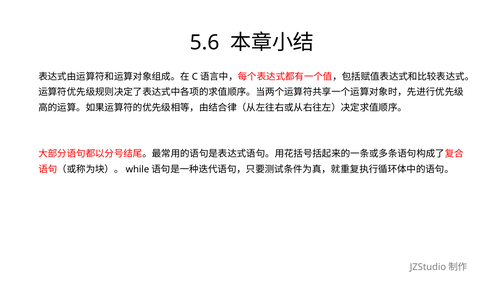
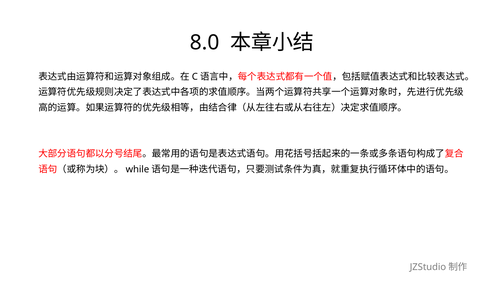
5.6: 5.6 -> 8.0 (205, 43)
